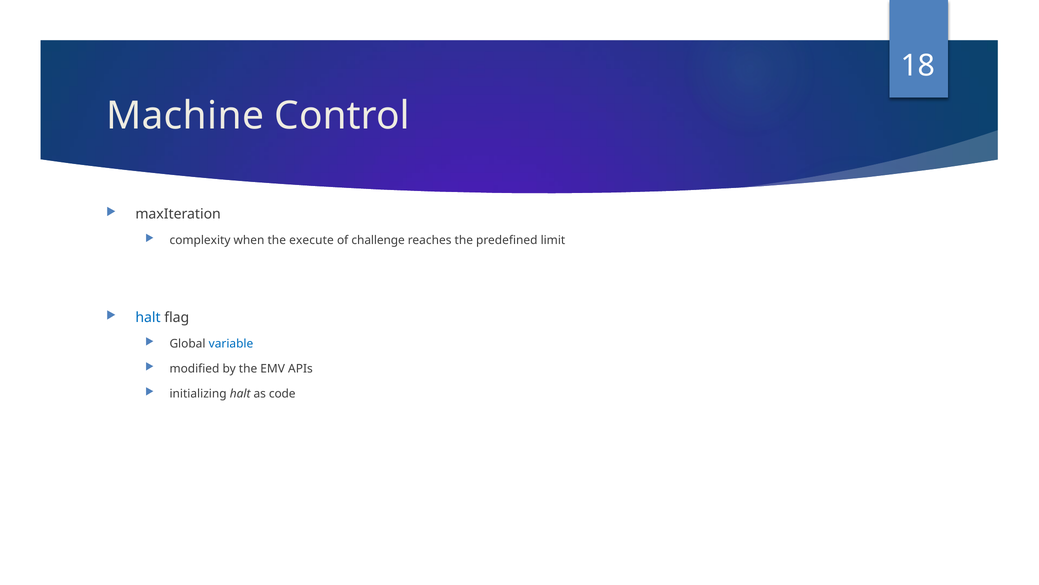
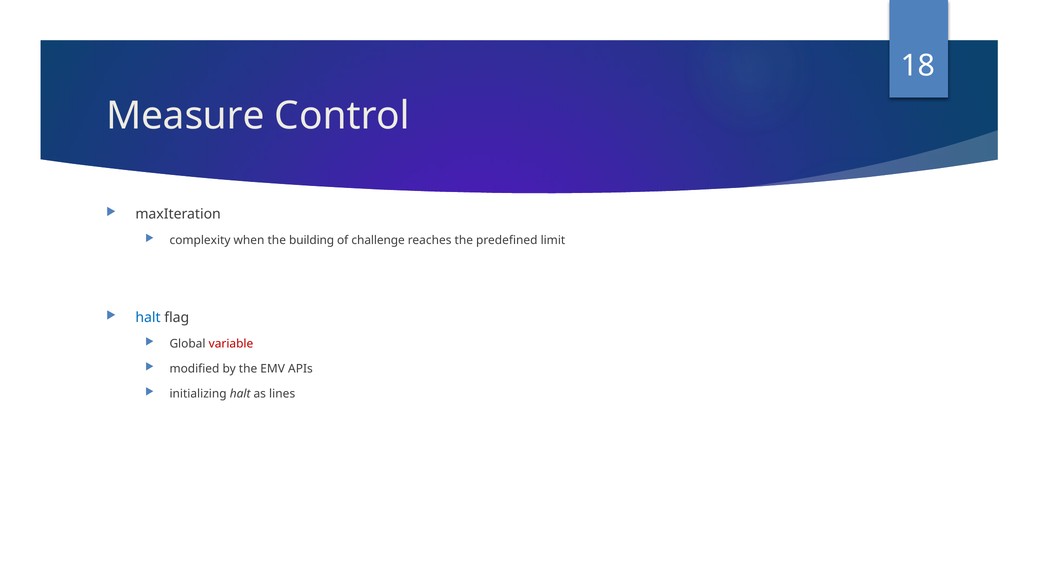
Machine: Machine -> Measure (185, 116)
execute: execute -> building (312, 240)
variable colour: blue -> red (231, 343)
code: code -> lines (282, 394)
